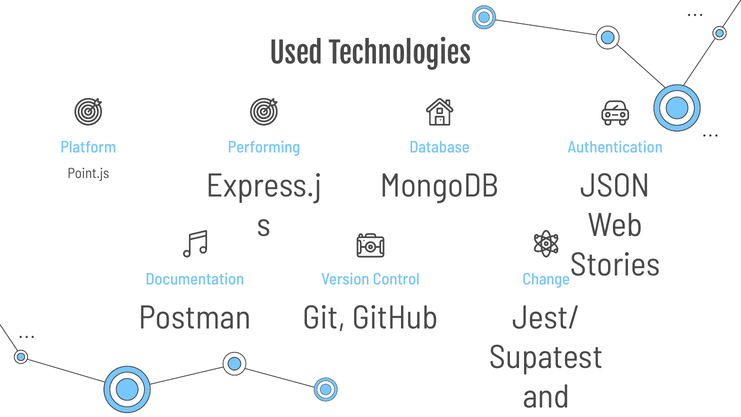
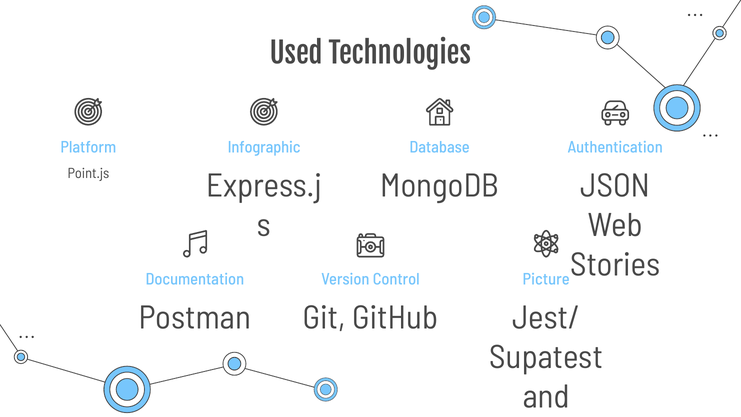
Performing: Performing -> Infographic (264, 147)
Change: Change -> Picture (546, 279)
